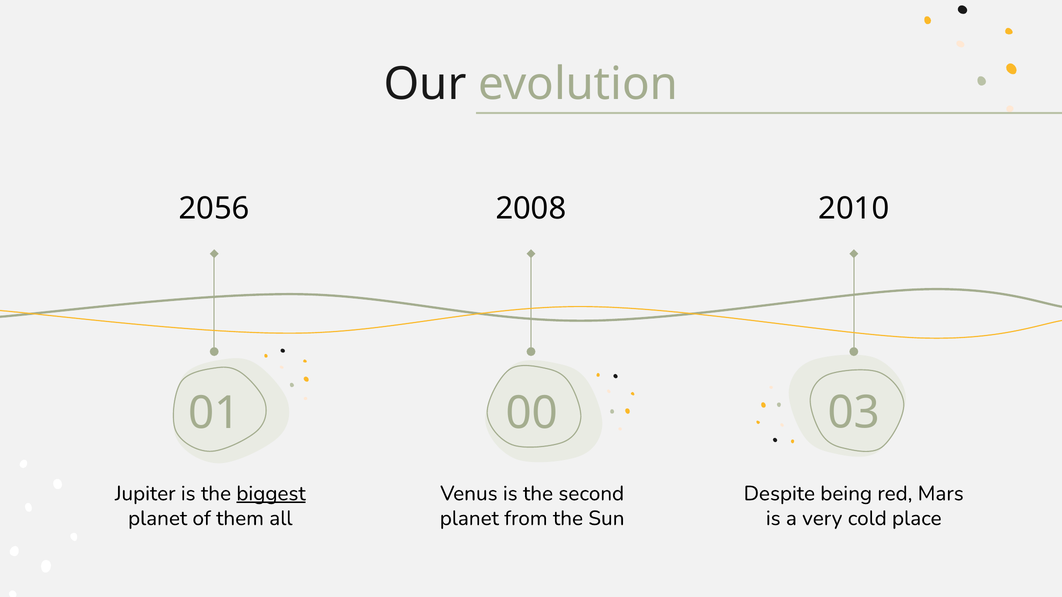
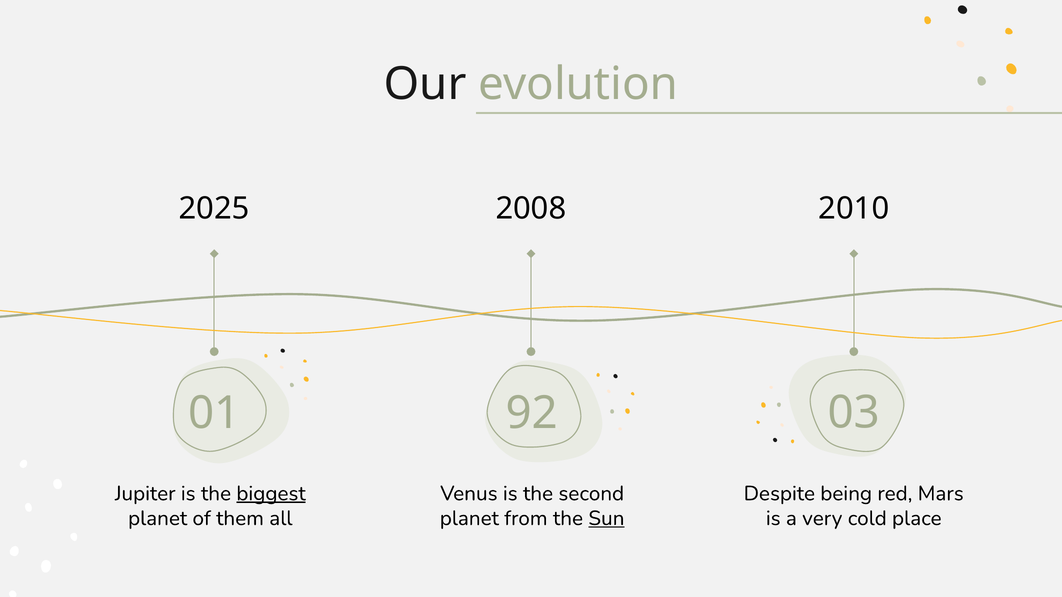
2056: 2056 -> 2025 (214, 209)
00: 00 -> 92 (532, 413)
Sun underline: none -> present (606, 519)
